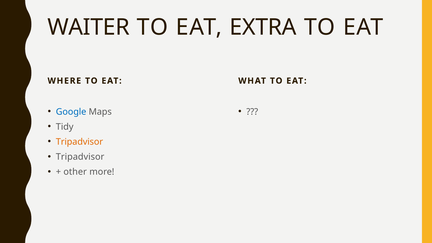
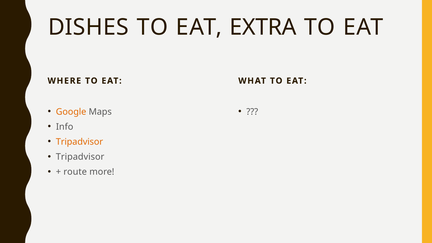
WAITER: WAITER -> DISHES (88, 27)
Google colour: blue -> orange (71, 112)
Tidy: Tidy -> Info (65, 127)
other: other -> route (75, 172)
